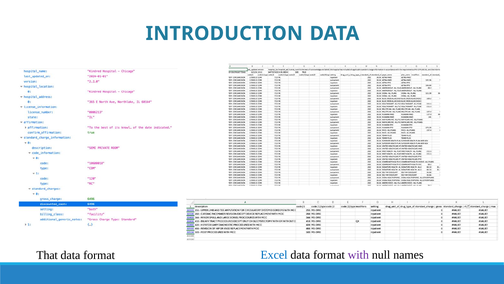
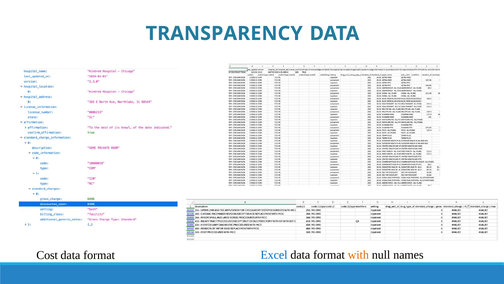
INTRODUCTION: INTRODUCTION -> TRANSPARENCY (224, 33)
That: That -> Cost (47, 255)
with colour: purple -> orange (358, 254)
